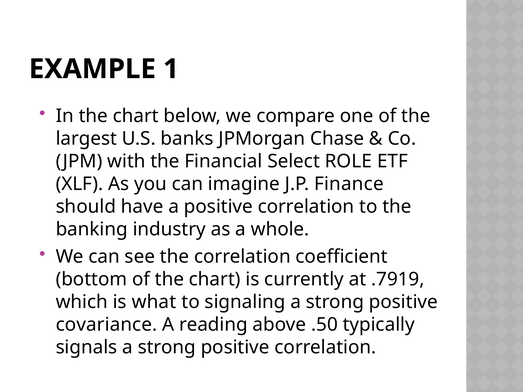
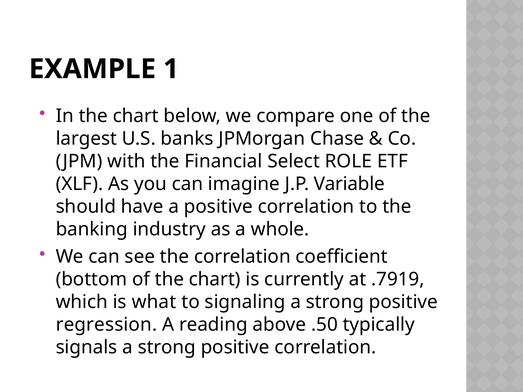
Finance: Finance -> Variable (349, 184)
covariance: covariance -> regression (106, 325)
